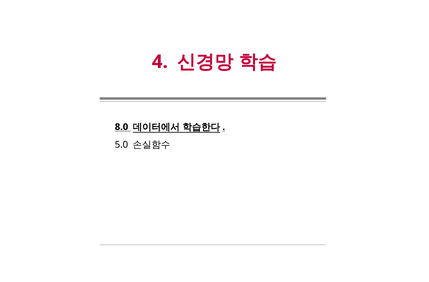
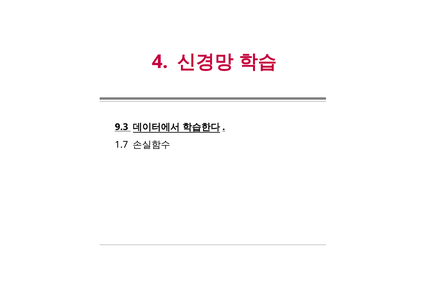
8.0: 8.0 -> 9.3 (122, 127)
5.0: 5.0 -> 1.7 (121, 145)
